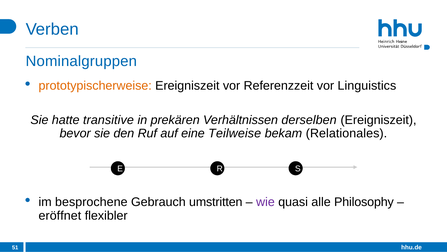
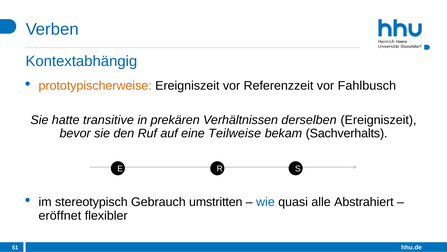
Nominalgruppen: Nominalgruppen -> Kontextabhängig (81, 61)
Linguistics: Linguistics -> Fahlbusch (367, 86)
Relationales: Relationales -> Sachverhalts (347, 133)
besprochene: besprochene -> stereotypisch (91, 202)
wie colour: purple -> blue (265, 202)
Philosophy: Philosophy -> Abstrahiert (364, 202)
